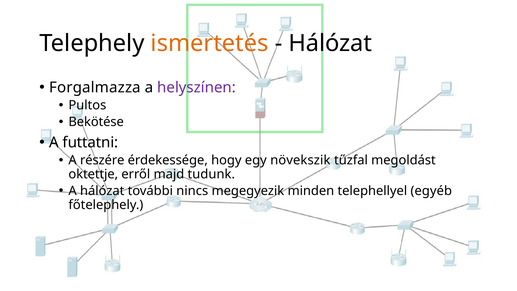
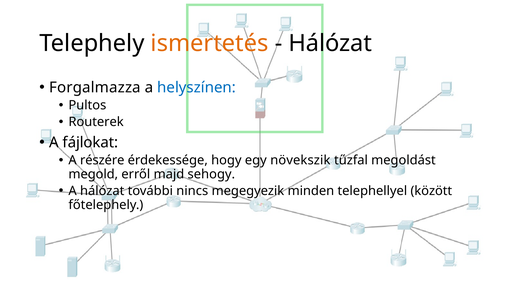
helyszínen colour: purple -> blue (197, 87)
Bekötése: Bekötése -> Routerek (96, 122)
futtatni: futtatni -> fájlokat (90, 142)
oktettje: oktettje -> megold (93, 174)
tudunk: tudunk -> sehogy (211, 174)
egyéb: egyéb -> között (431, 191)
